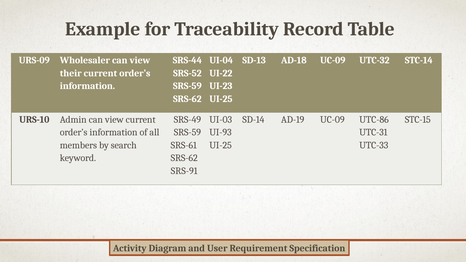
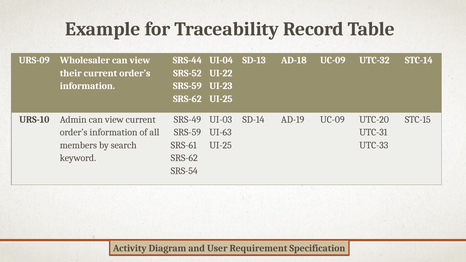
UTC-86: UTC-86 -> UTC-20 (374, 120)
UI-93: UI-93 -> UI-63 (220, 132)
SRS-91: SRS-91 -> SRS-54 (184, 171)
